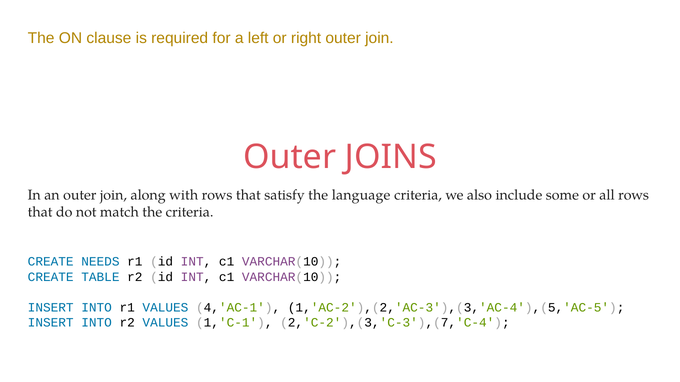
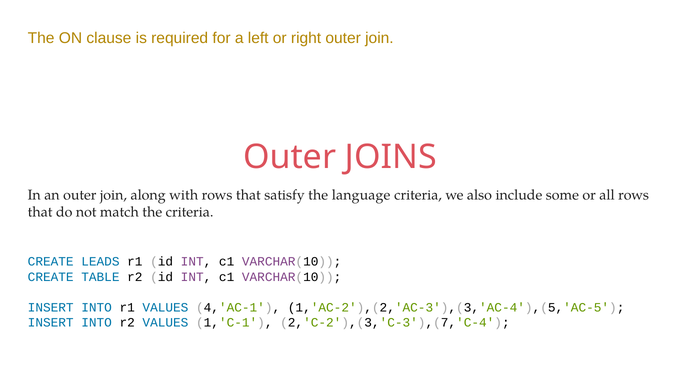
NEEDS: NEEDS -> LEADS (100, 262)
